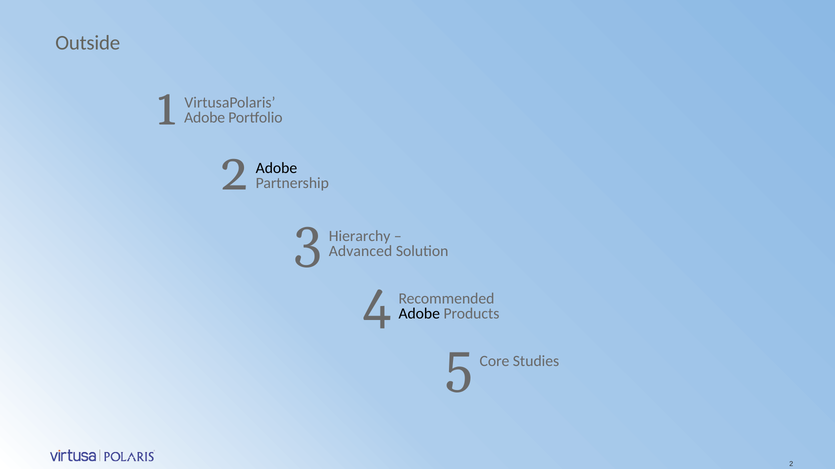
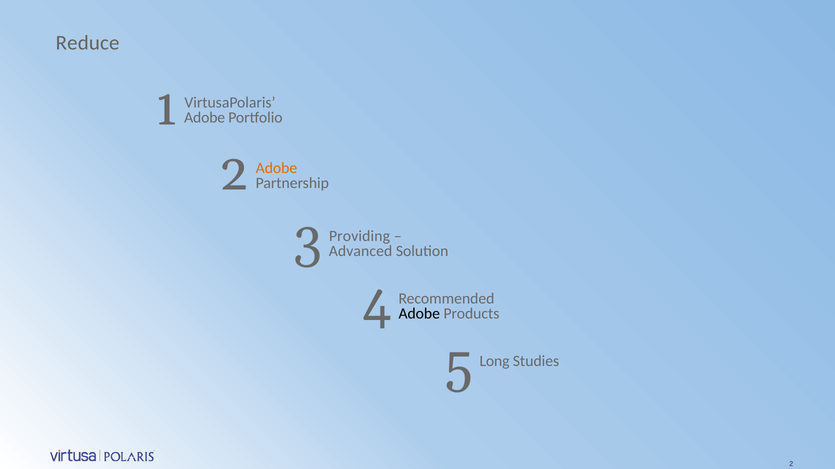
Outside: Outside -> Reduce (88, 43)
Adobe colour: black -> orange (276, 168)
Hierarchy: Hierarchy -> Providing (360, 236)
Core: Core -> Long (495, 362)
